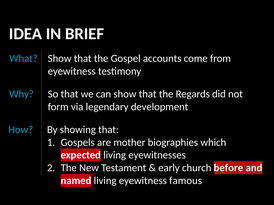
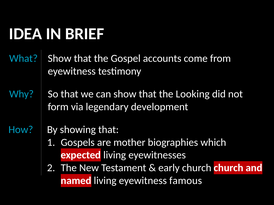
Regards: Regards -> Looking (193, 94)
church before: before -> church (229, 168)
